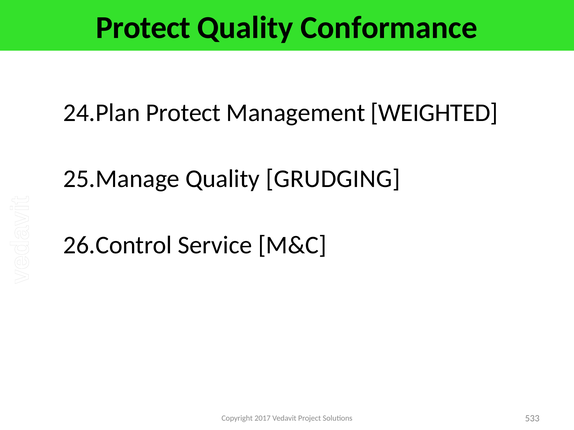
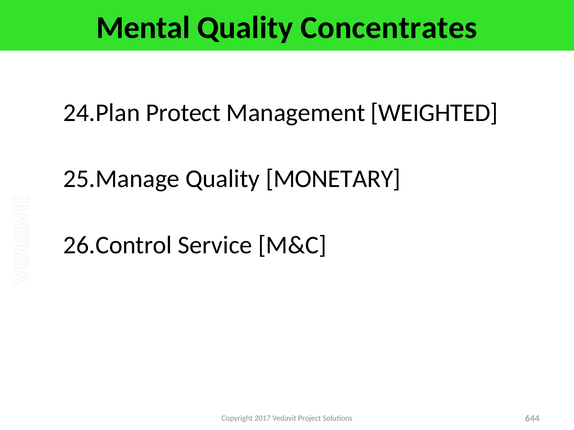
Protect: Protect -> Mental (143, 28)
Conformance: Conformance -> Concentrates (389, 28)
GRUDGING: GRUDGING -> MONETARY (333, 179)
533: 533 -> 644 (532, 419)
